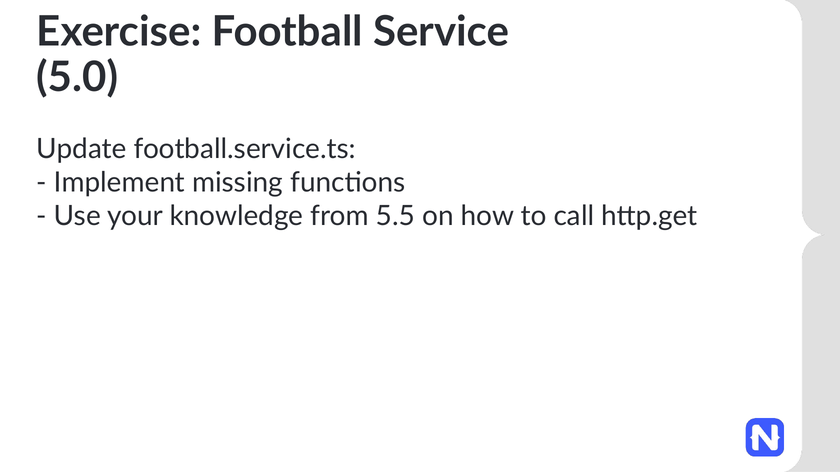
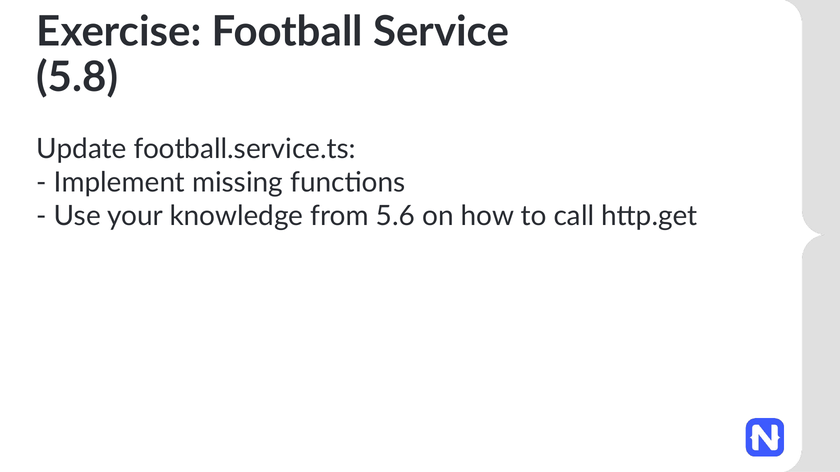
5.0: 5.0 -> 5.8 (77, 77)
5.5: 5.5 -> 5.6 (395, 216)
